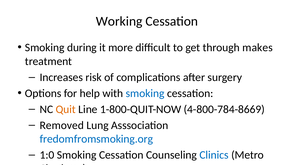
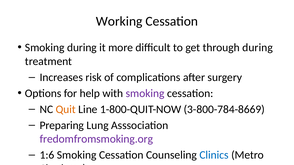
through makes: makes -> during (258, 48)
smoking colour: blue -> purple (145, 93)
4-800-784-8669: 4-800-784-8669 -> 3-800-784-8669 (224, 110)
Removed: Removed -> Preparing (62, 126)
fredomfromsmoking.org colour: blue -> purple (96, 139)
1:0: 1:0 -> 1:6 (47, 155)
